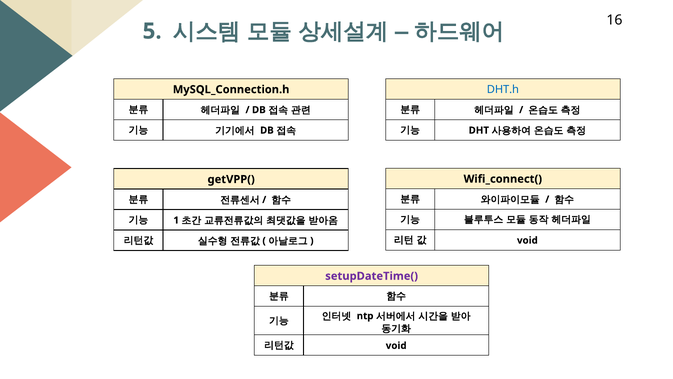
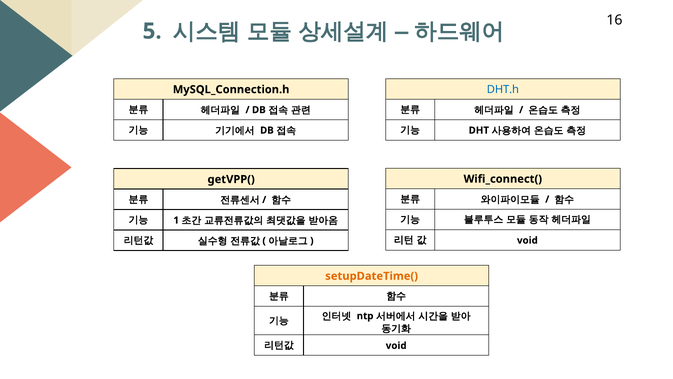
setupDateTime( colour: purple -> orange (372, 276)
